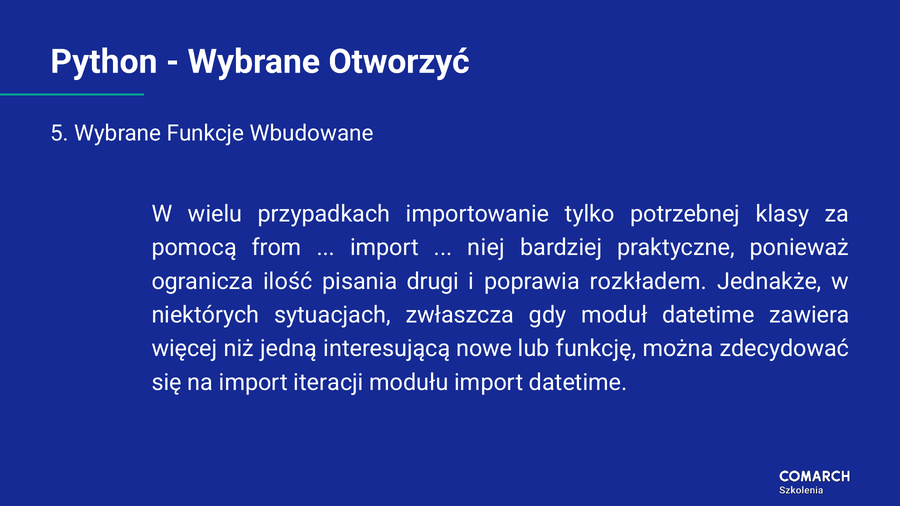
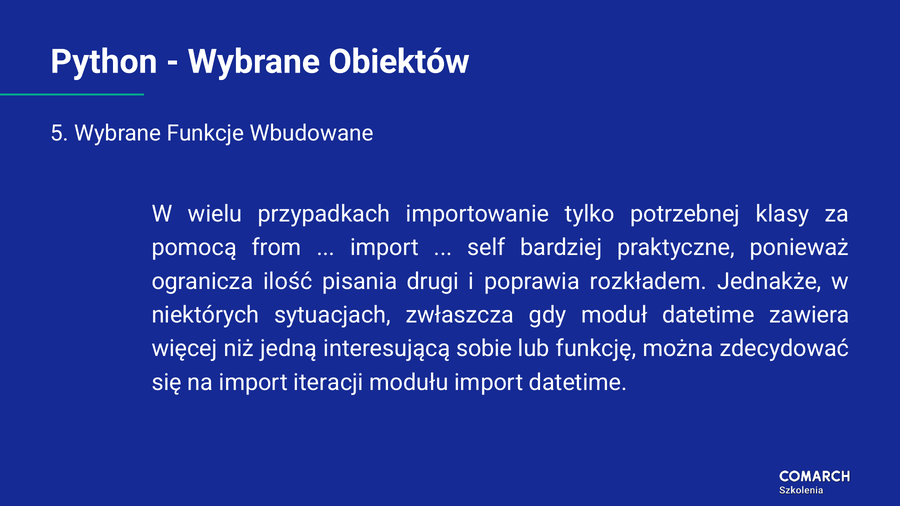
Otworzyć: Otworzyć -> Obiektów (399, 62)
niej: niej -> self (486, 248)
nowe: nowe -> sobie (484, 349)
